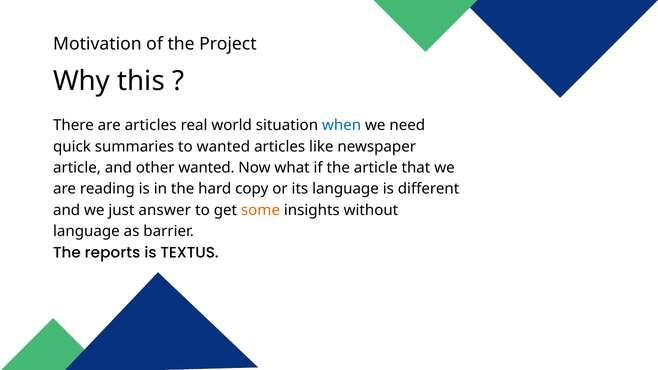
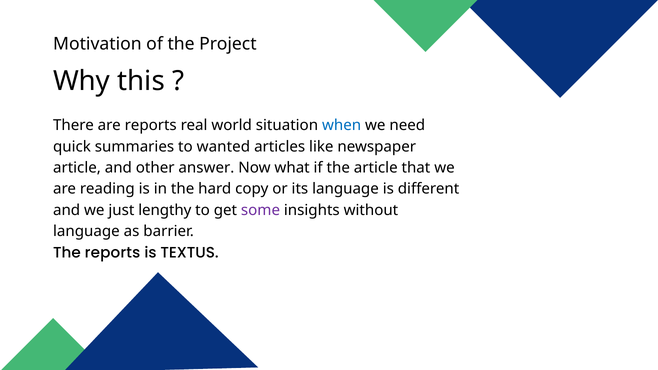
are articles: articles -> reports (151, 125)
other wanted: wanted -> answer (206, 168)
answer: answer -> lengthy (165, 210)
some colour: orange -> purple (260, 210)
